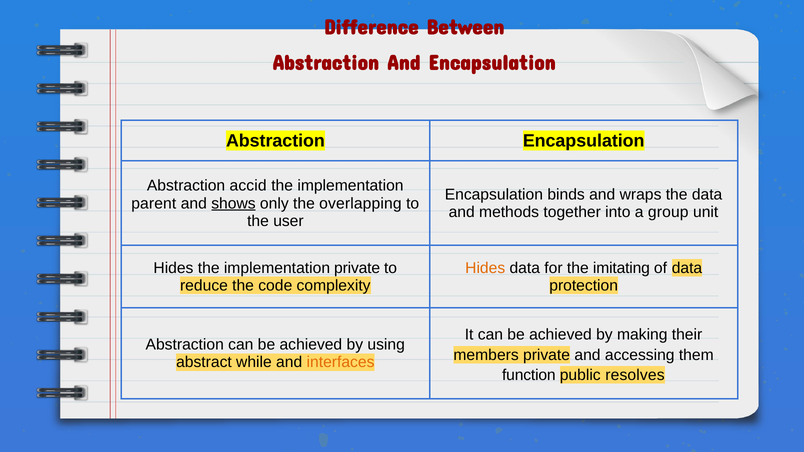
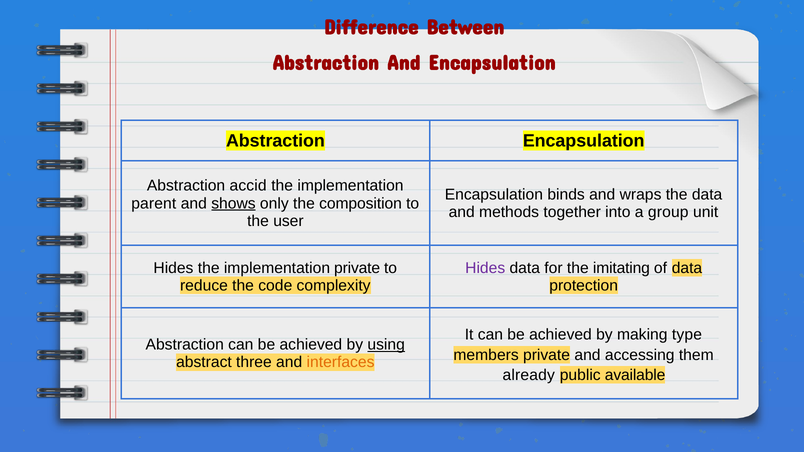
overlapping: overlapping -> composition (361, 204)
Hides colour: orange -> purple (485, 268)
their: their -> type (687, 335)
using underline: none -> present (386, 345)
while: while -> three (254, 363)
function: function -> already (529, 375)
resolves: resolves -> available (635, 375)
